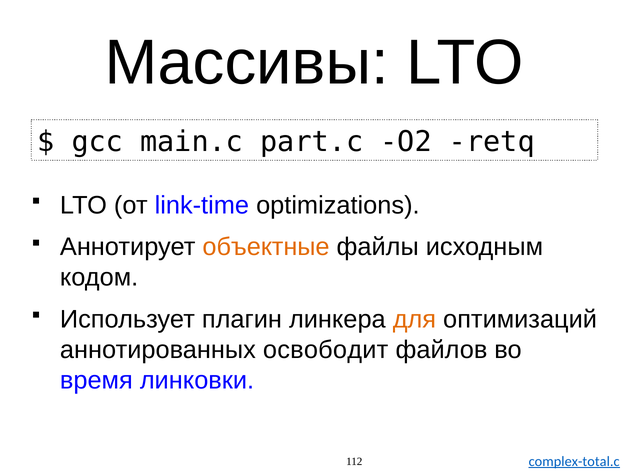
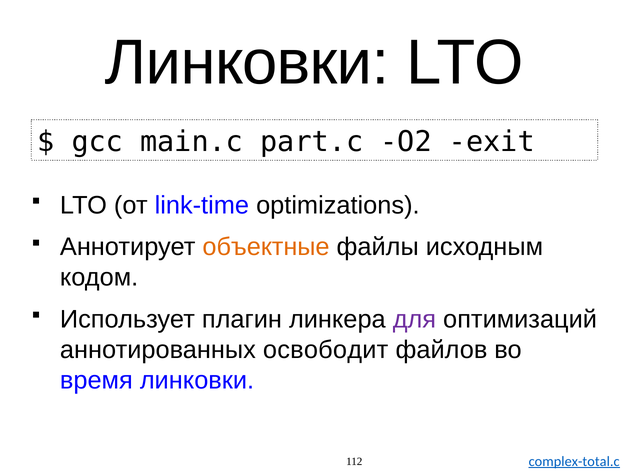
Массивы: Массивы -> Линковки (247, 63)
retq: retq -> exit (492, 142)
для colour: orange -> purple (414, 319)
